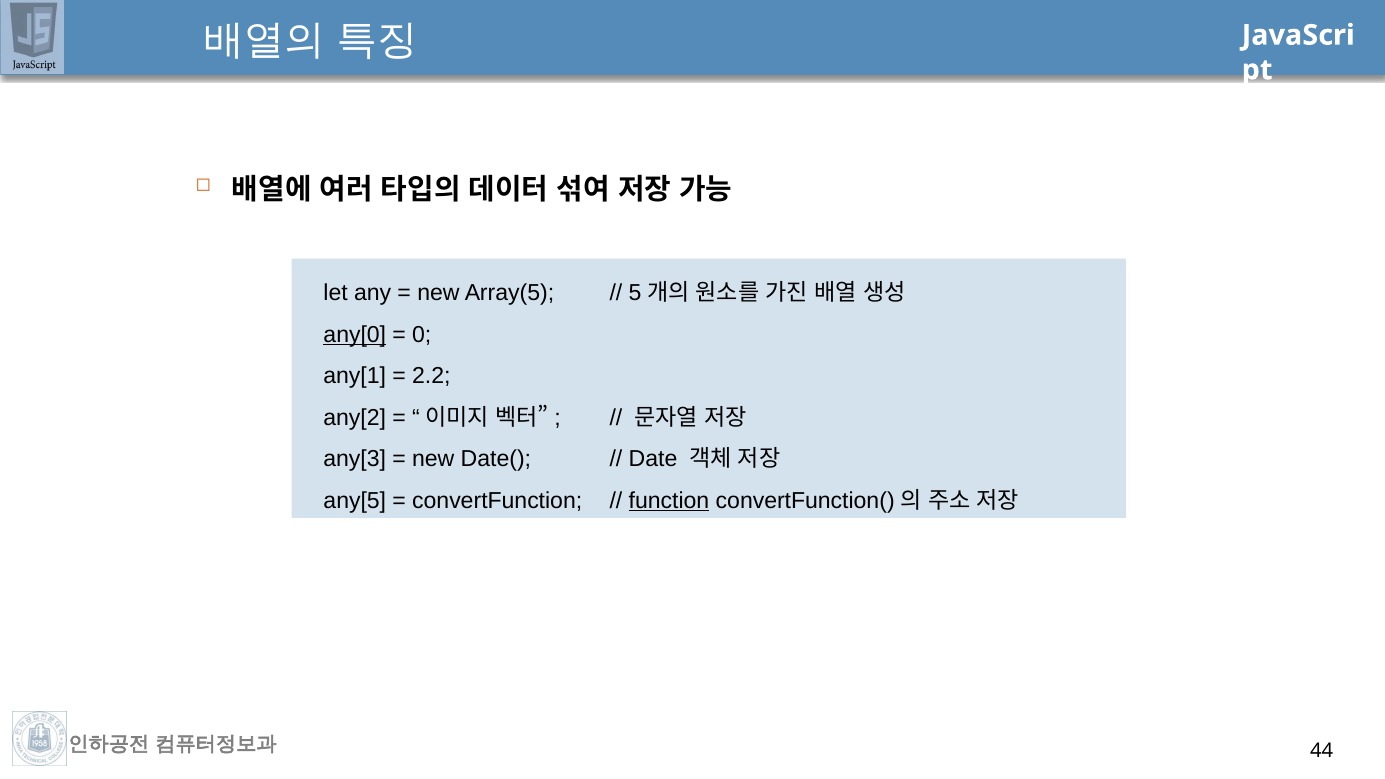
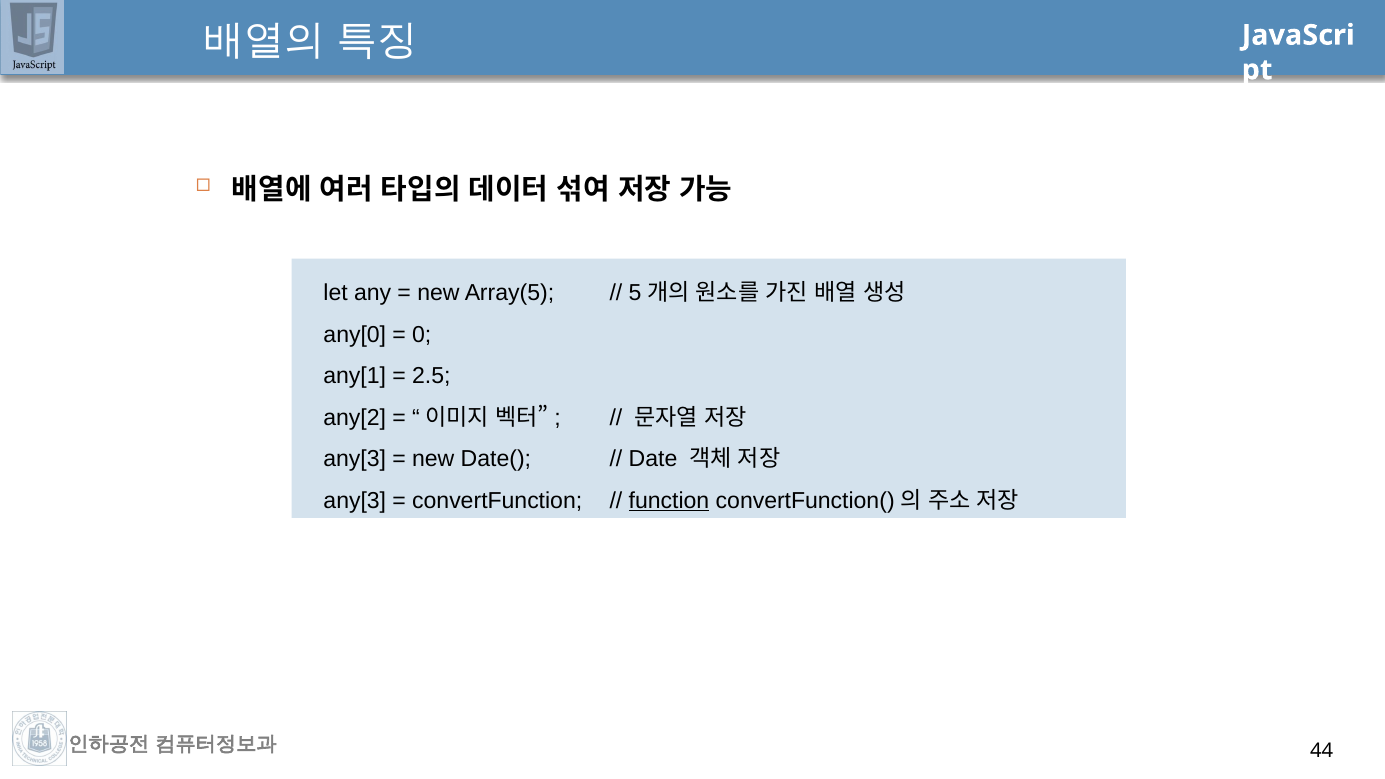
any[0 underline: present -> none (355, 335)
2.2: 2.2 -> 2.5 (431, 376)
any[5: any[5 -> any[3 (355, 501)
